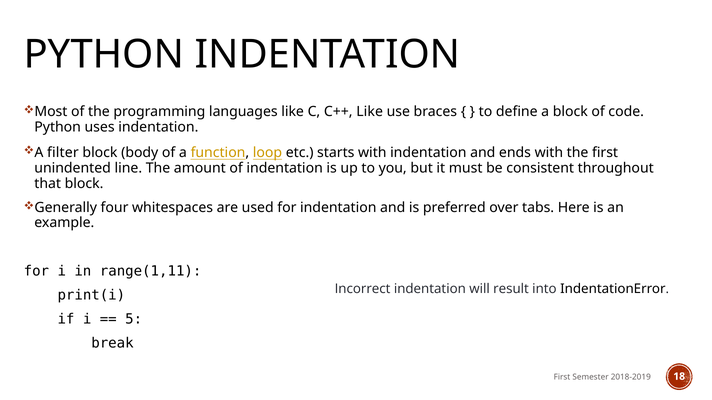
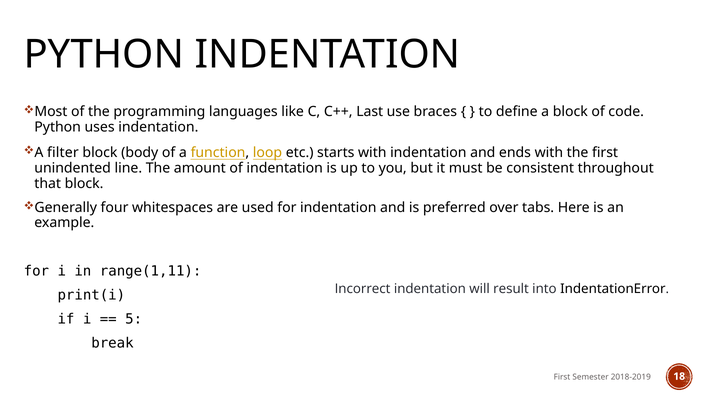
C++ Like: Like -> Last (370, 112)
